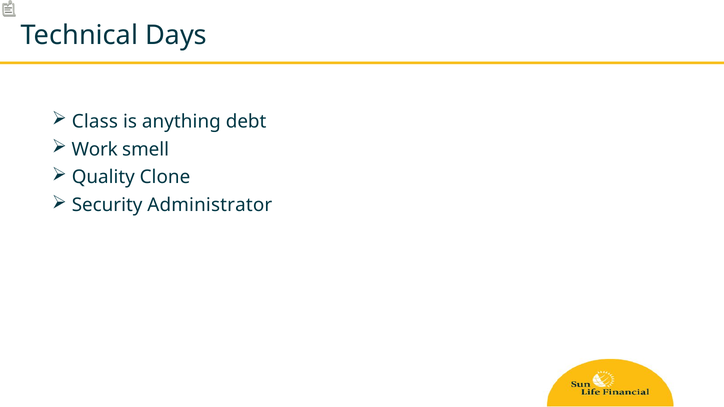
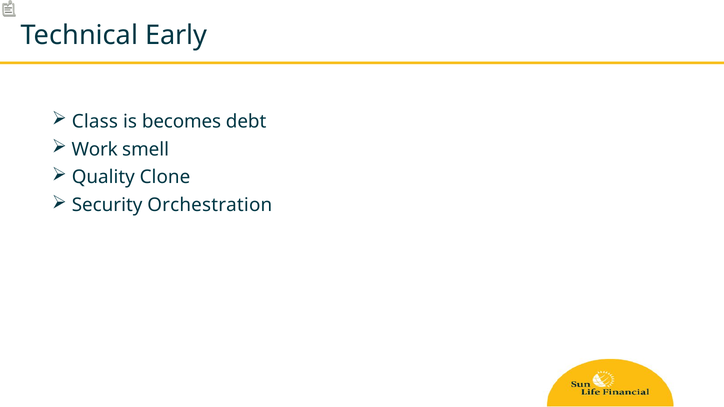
Days: Days -> Early (176, 35)
anything: anything -> becomes (181, 122)
Administrator: Administrator -> Orchestration (210, 205)
